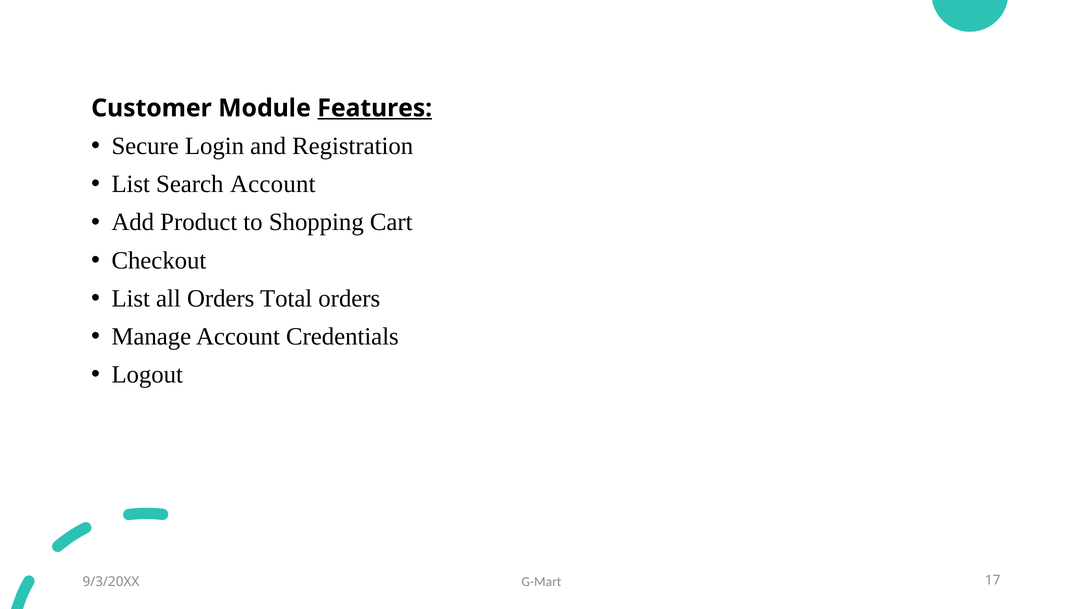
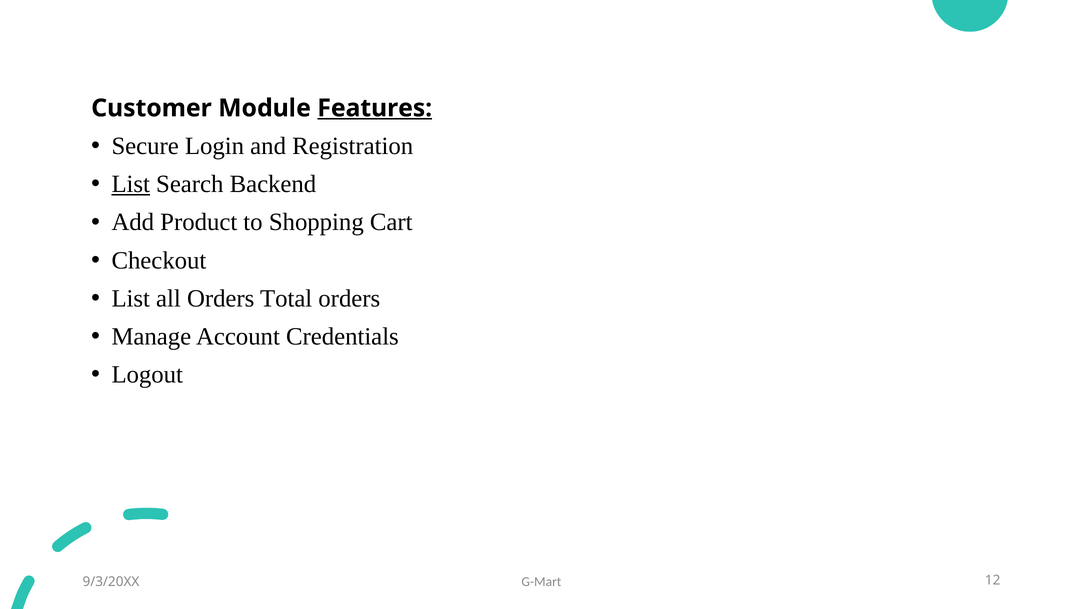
List underline: none -> present (131, 184)
Search Account: Account -> Backend (273, 184)
17: 17 -> 12 (993, 581)
